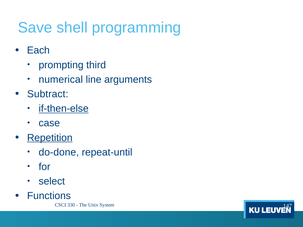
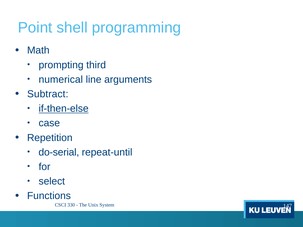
Save: Save -> Point (35, 28)
Each: Each -> Math (38, 50)
Repetition underline: present -> none (50, 138)
do-done: do-done -> do-serial (59, 152)
